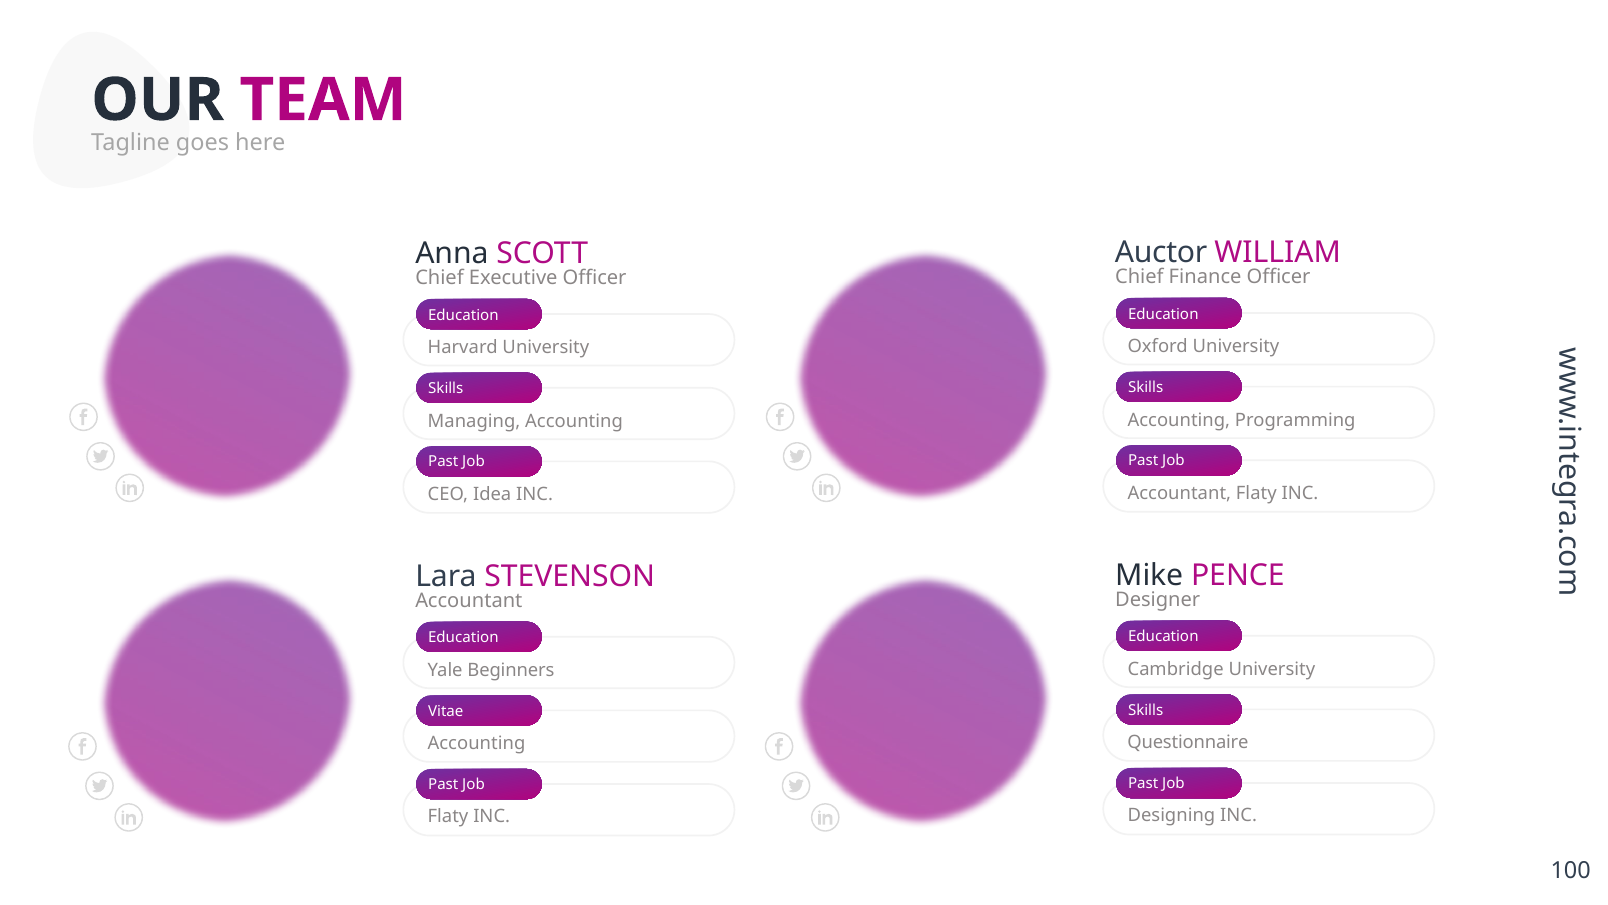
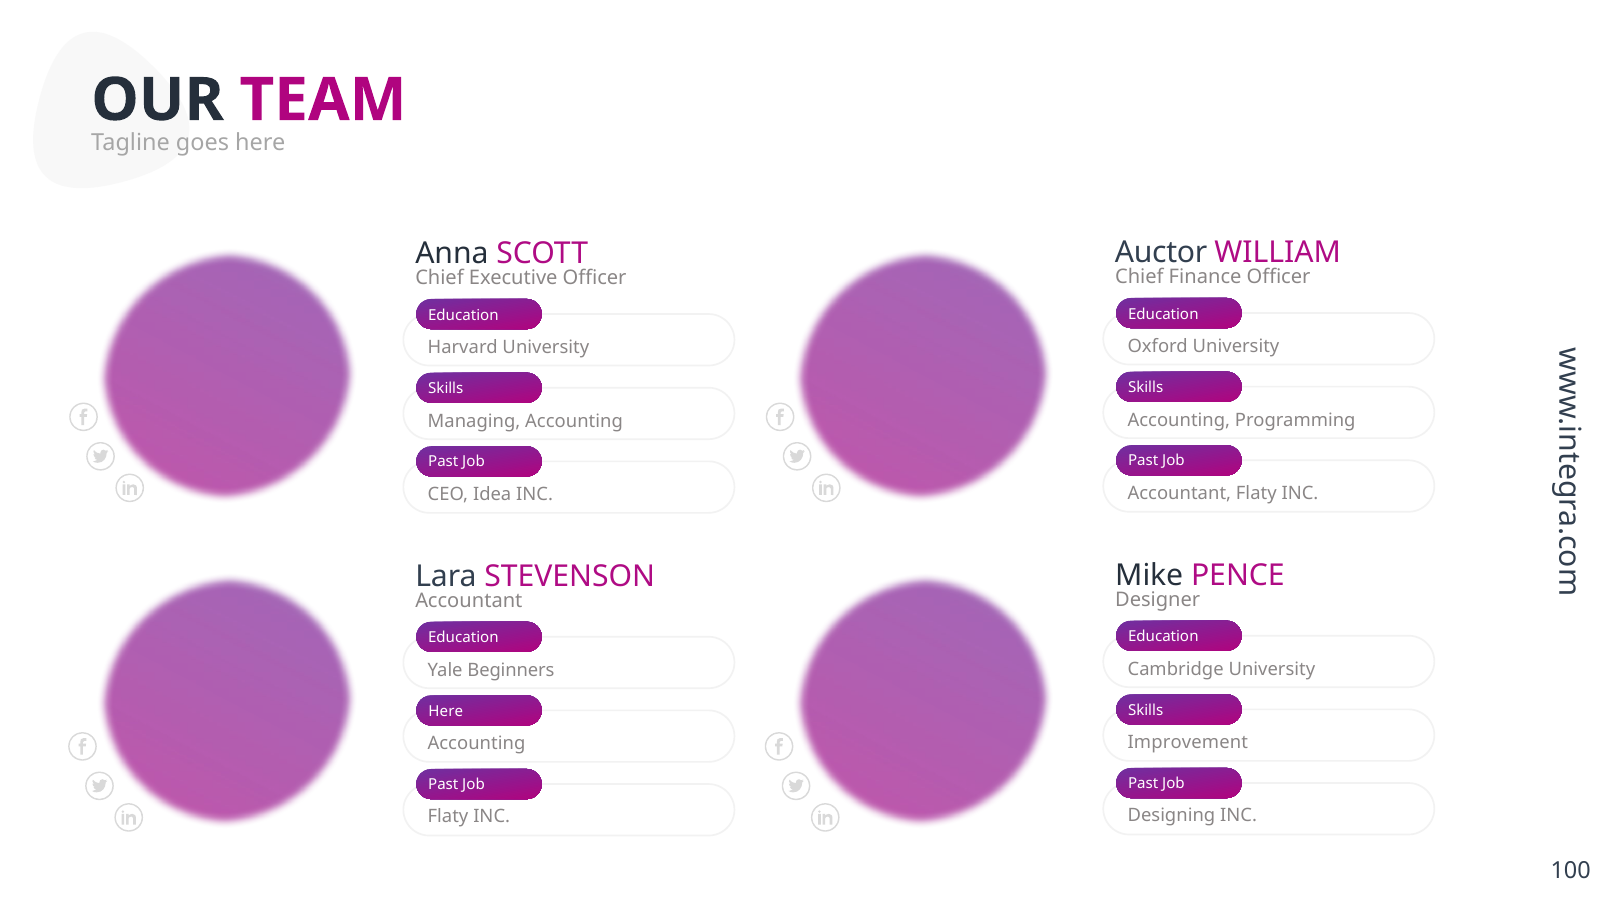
Vitae: Vitae -> Here (446, 711)
Questionnaire: Questionnaire -> Improvement (1188, 742)
